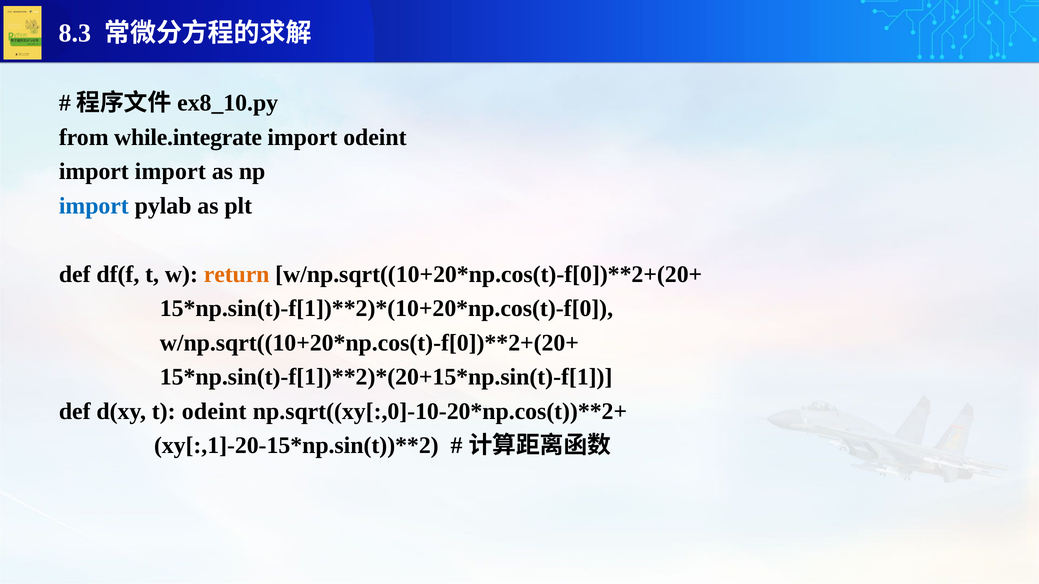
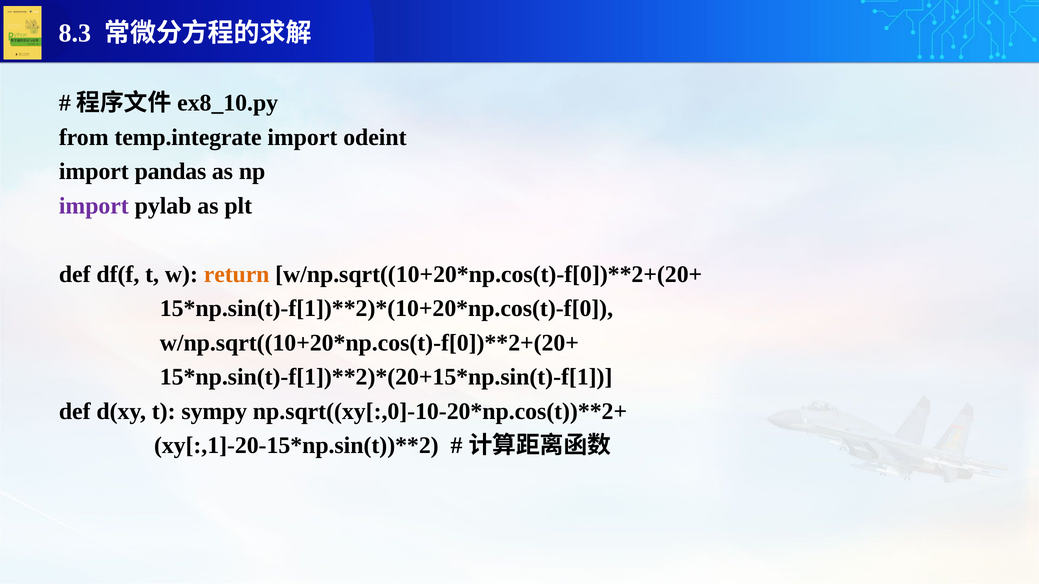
while.integrate: while.integrate -> temp.integrate (188, 137)
import import: import -> pandas (170, 172)
import colour: blue -> purple (94, 206)
t odeint: odeint -> sympy (214, 412)
